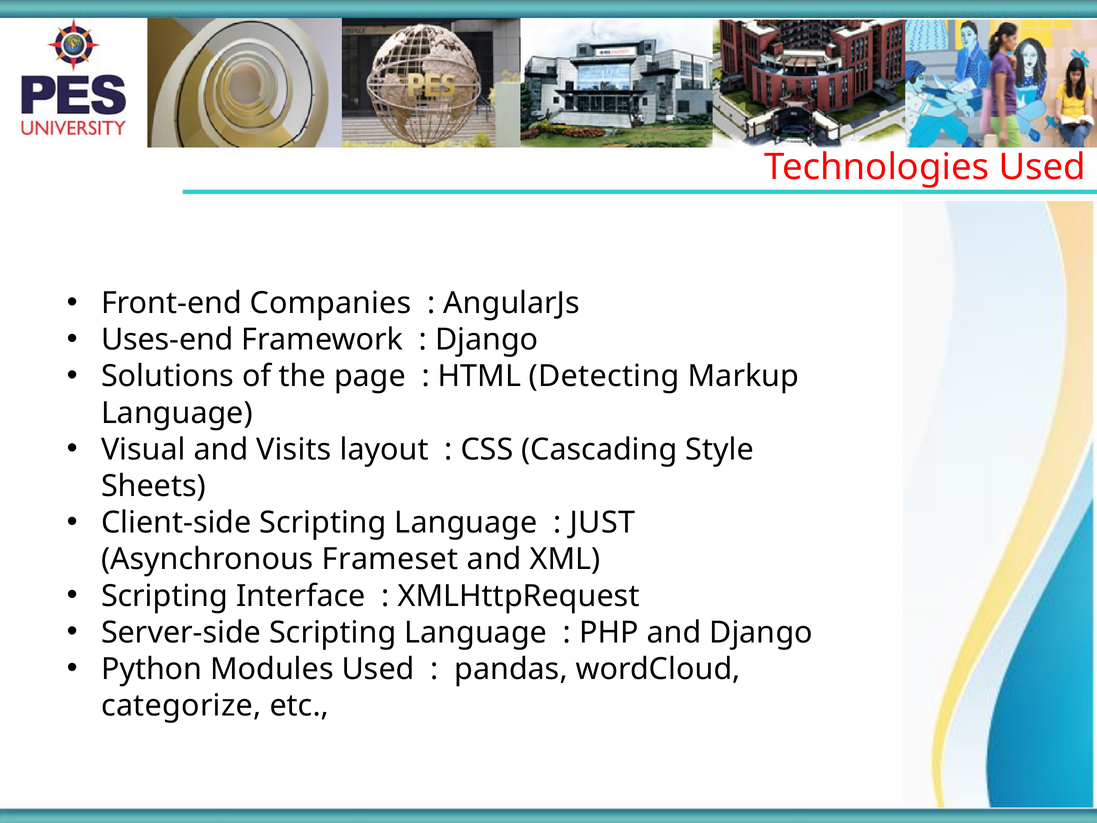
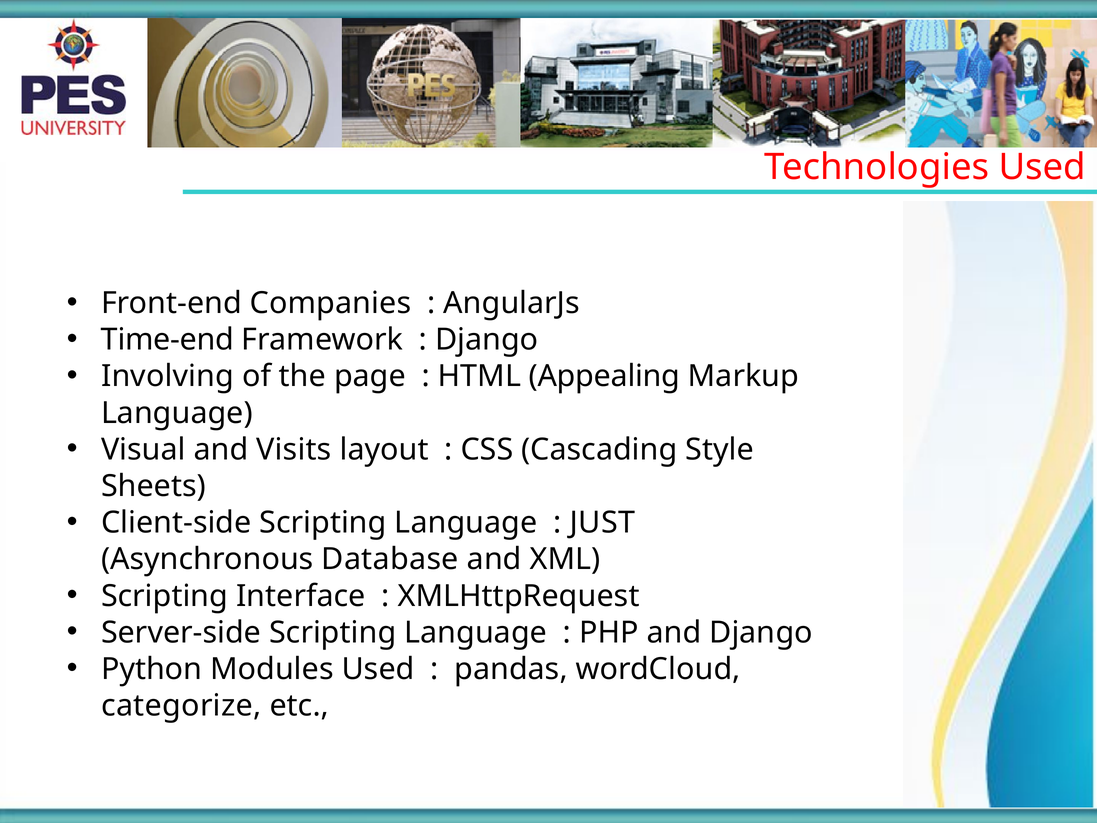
Uses-end: Uses-end -> Time-end (167, 340)
Solutions: Solutions -> Involving (167, 376)
Detecting: Detecting -> Appealing (604, 376)
Frameset: Frameset -> Database (390, 559)
